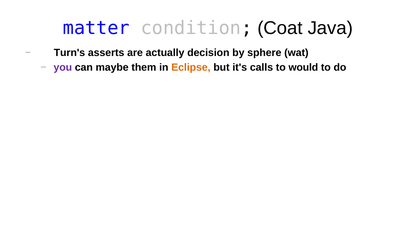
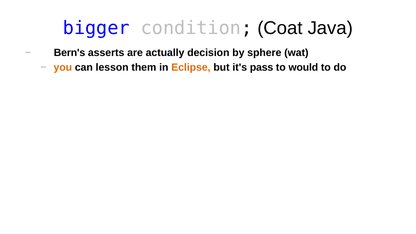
matter: matter -> bigger (96, 28)
Turn's: Turn's -> Bern's (69, 53)
you colour: purple -> orange (63, 67)
maybe: maybe -> lesson (112, 67)
calls: calls -> pass (262, 67)
